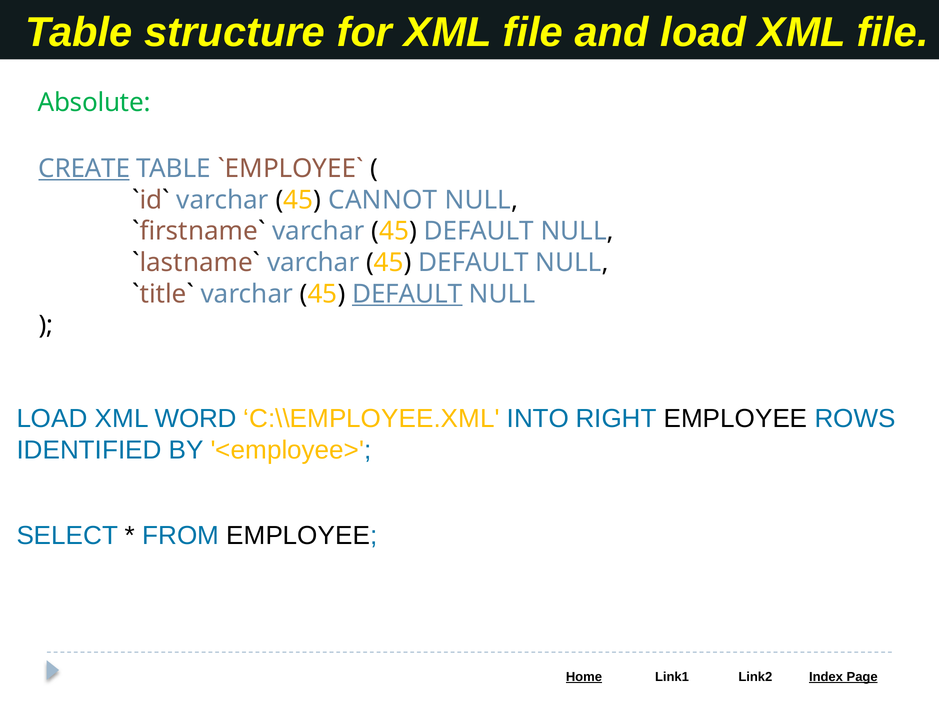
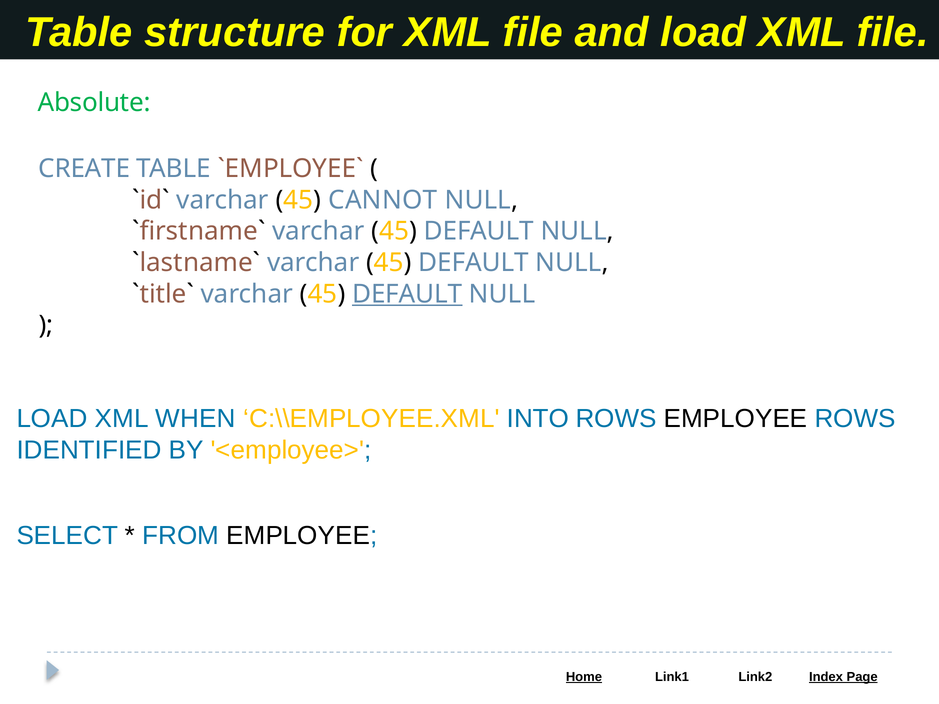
CREATE underline: present -> none (84, 169)
WORD: WORD -> WHEN (195, 419)
INTO RIGHT: RIGHT -> ROWS (616, 419)
